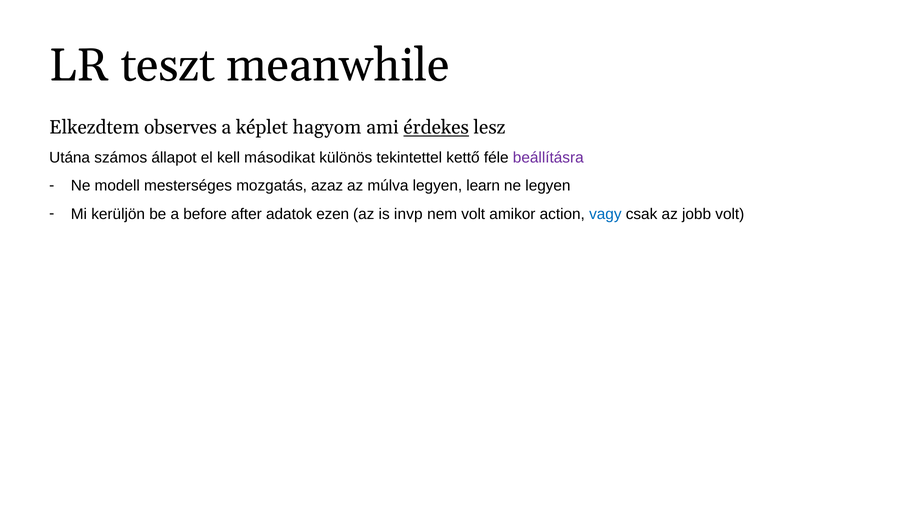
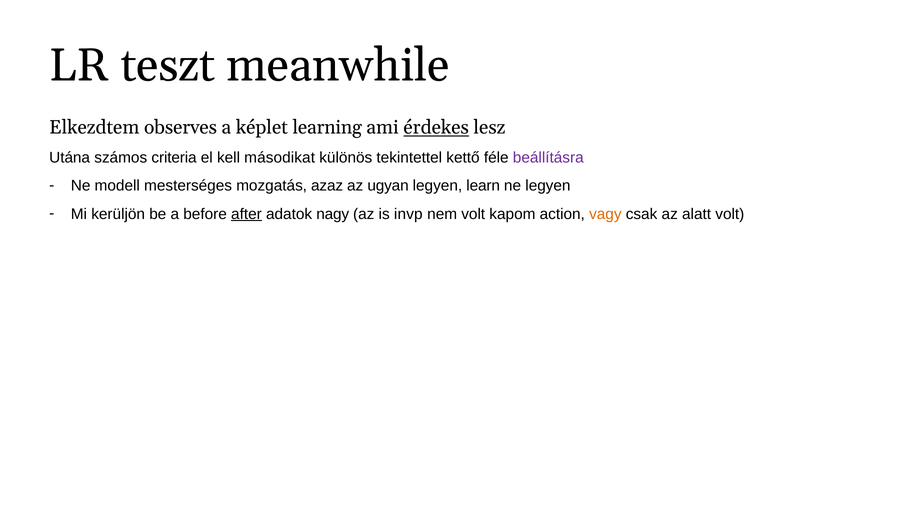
hagyom: hagyom -> learning (327, 128)
állapot: állapot -> criteria (174, 158)
múlva: múlva -> ugyan (388, 186)
after underline: none -> present (246, 214)
ezen: ezen -> nagy (333, 214)
amikor: amikor -> kapom (512, 214)
vagy colour: blue -> orange (605, 214)
jobb: jobb -> alatt (697, 214)
